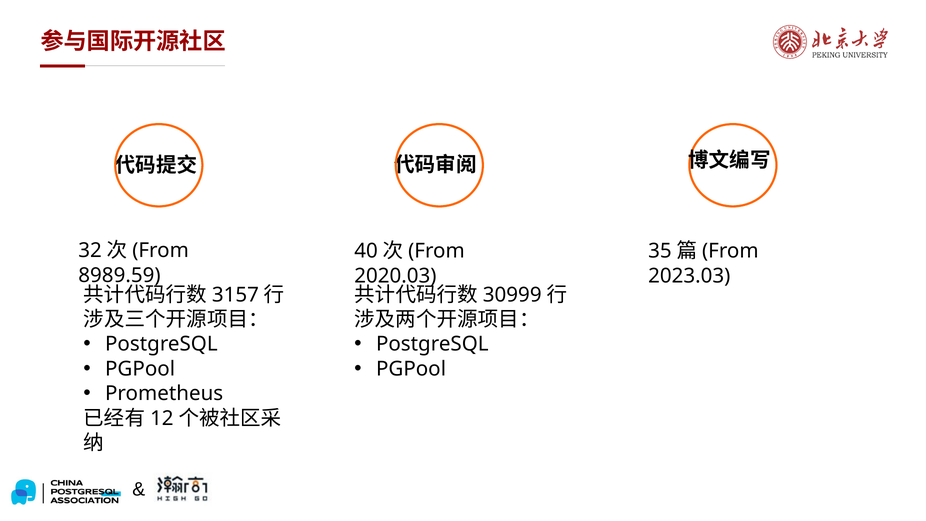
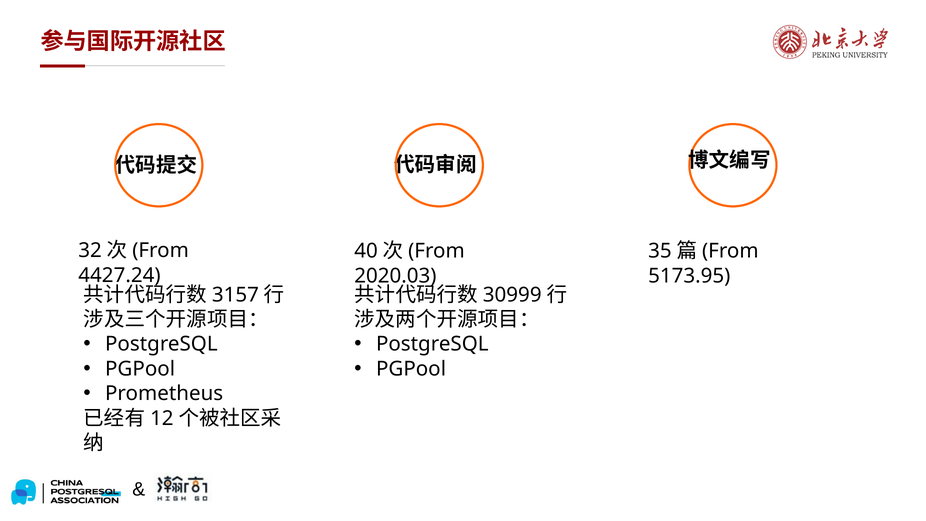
8989.59: 8989.59 -> 4427.24 (119, 275)
2023.03: 2023.03 -> 5173.95 (689, 276)
